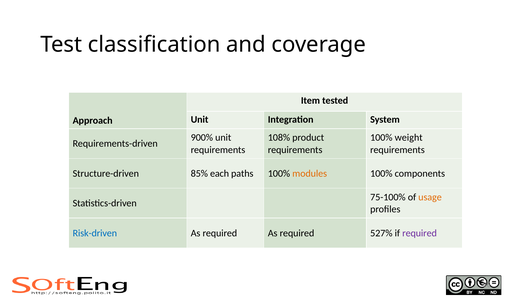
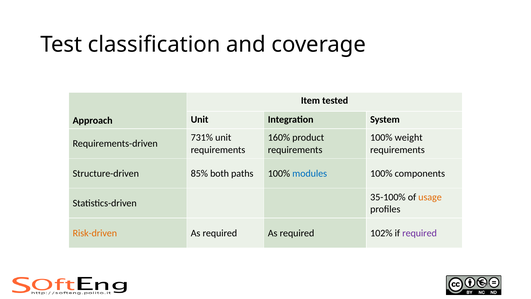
900%: 900% -> 731% (202, 137)
108%: 108% -> 160% (279, 137)
each: each -> both (220, 173)
modules colour: orange -> blue (310, 173)
75-100%: 75-100% -> 35-100% (388, 197)
Risk-driven colour: blue -> orange (95, 233)
527%: 527% -> 102% (381, 233)
